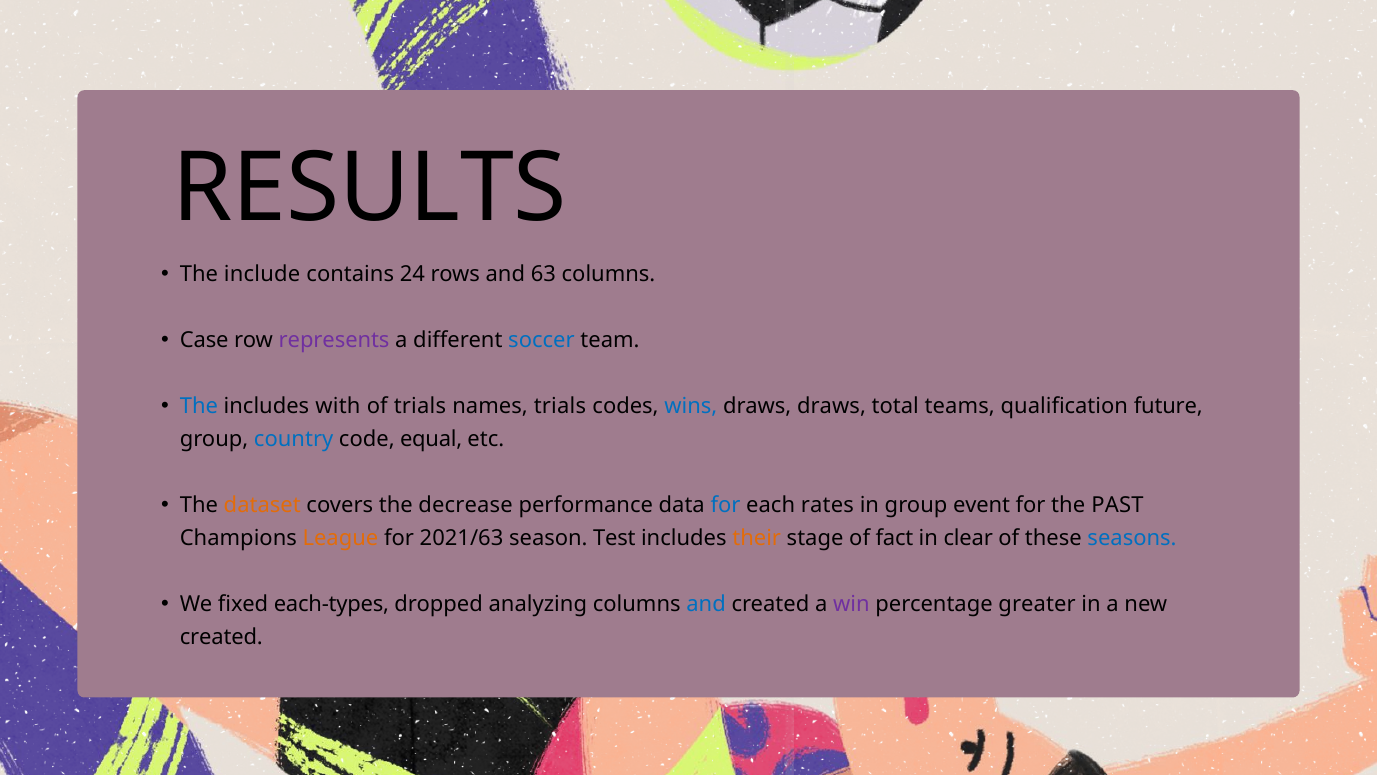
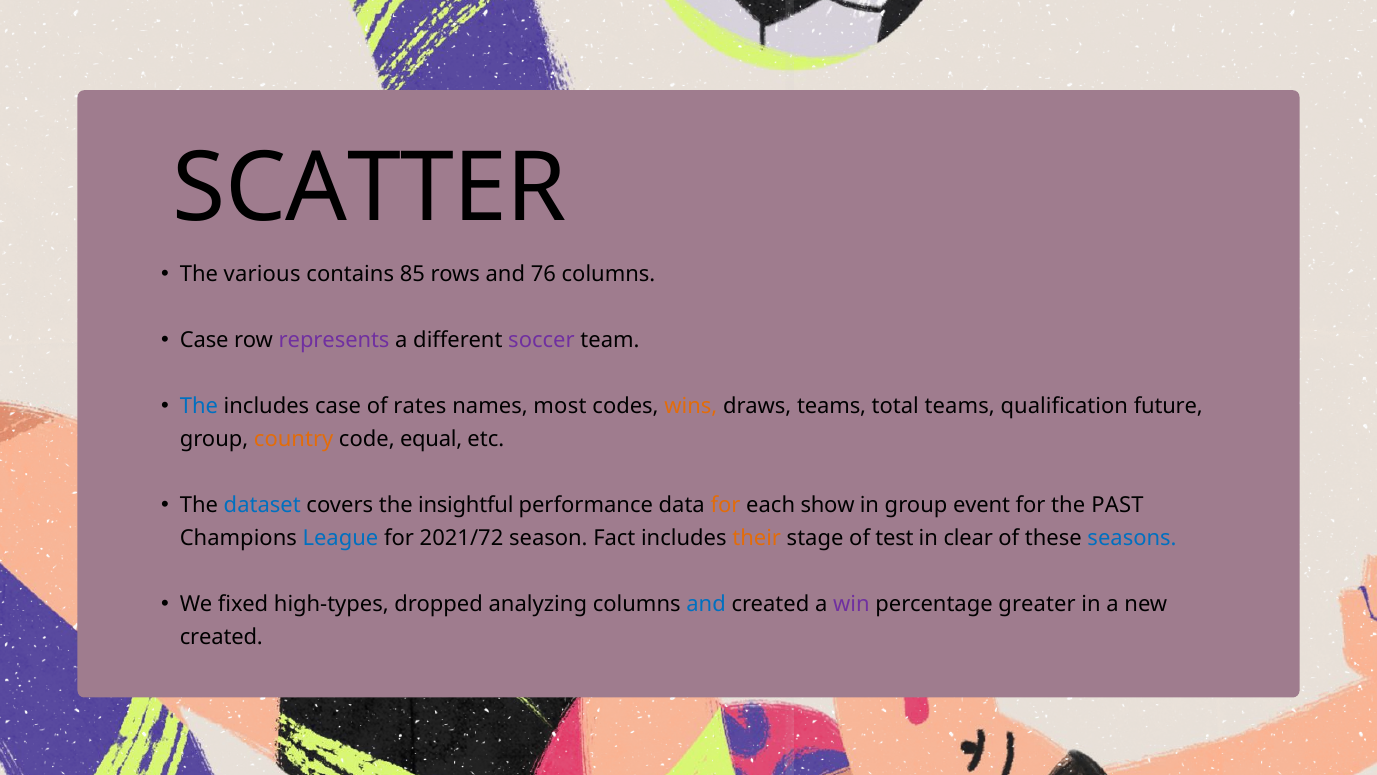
RESULTS: RESULTS -> SCATTER (370, 188)
include: include -> various (262, 274)
24: 24 -> 85 (412, 274)
63: 63 -> 76 (543, 274)
soccer colour: blue -> purple (541, 340)
includes with: with -> case (338, 406)
of trials: trials -> rates (420, 406)
names trials: trials -> most (560, 406)
wins colour: blue -> orange (691, 406)
draws draws: draws -> teams (832, 406)
country colour: blue -> orange (294, 439)
dataset colour: orange -> blue (262, 505)
decrease: decrease -> insightful (466, 505)
for colour: blue -> orange (726, 505)
rates: rates -> show (828, 505)
League colour: orange -> blue (340, 538)
2021/63: 2021/63 -> 2021/72 (462, 538)
Test: Test -> Fact (614, 538)
fact: fact -> test (894, 538)
each-types: each-types -> high-types (331, 604)
